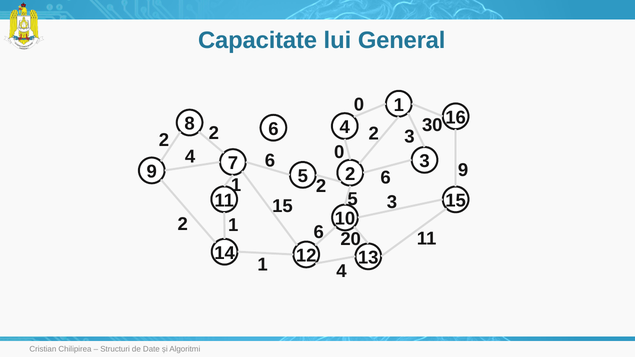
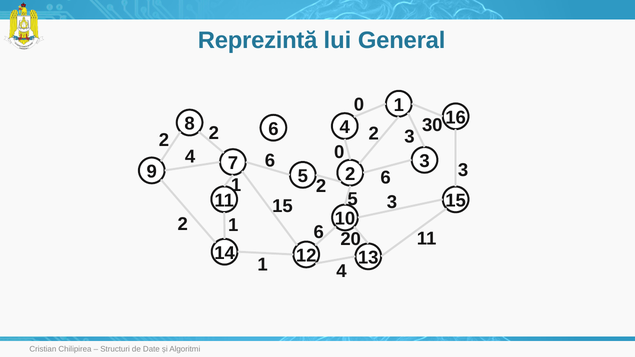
Capacitate: Capacitate -> Reprezintă (258, 40)
9: 9 -> 3 (463, 170)
